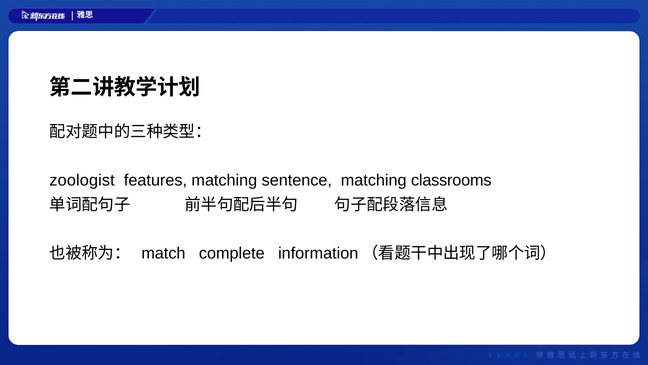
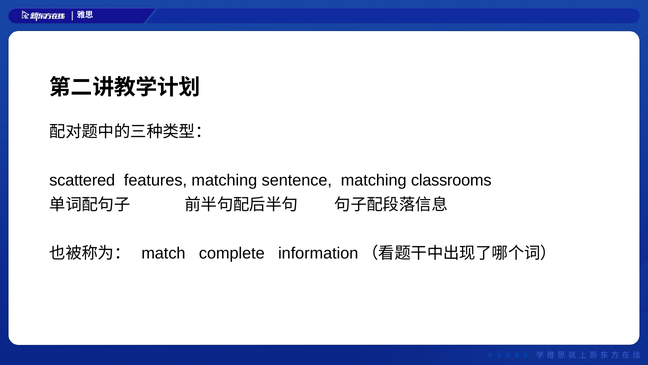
zoologist: zoologist -> scattered (82, 180)
